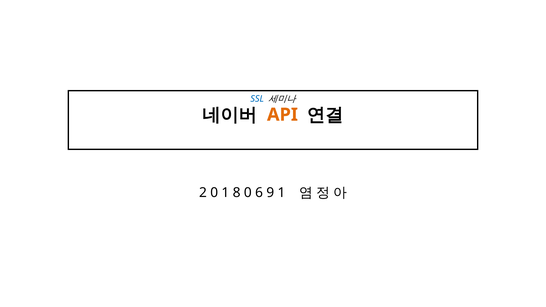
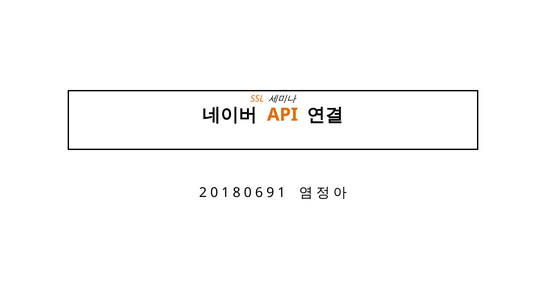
SSL colour: blue -> orange (257, 99)
